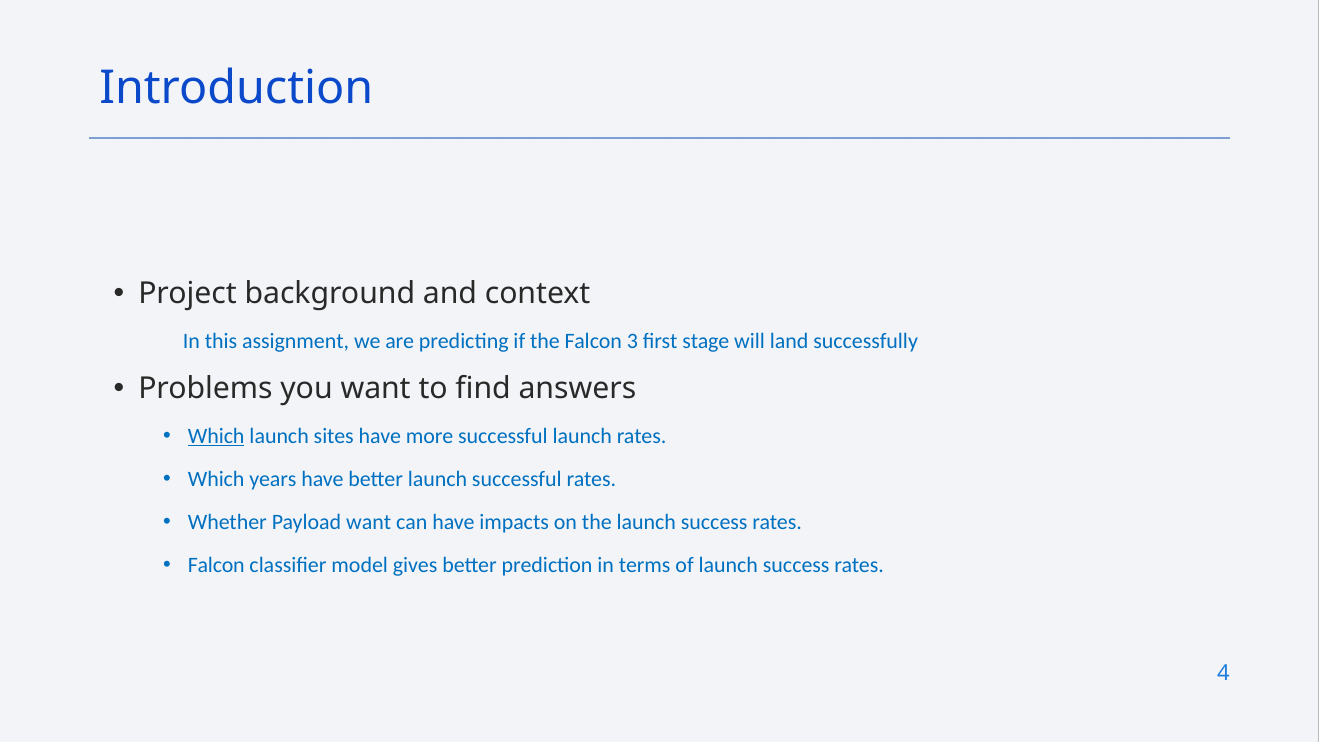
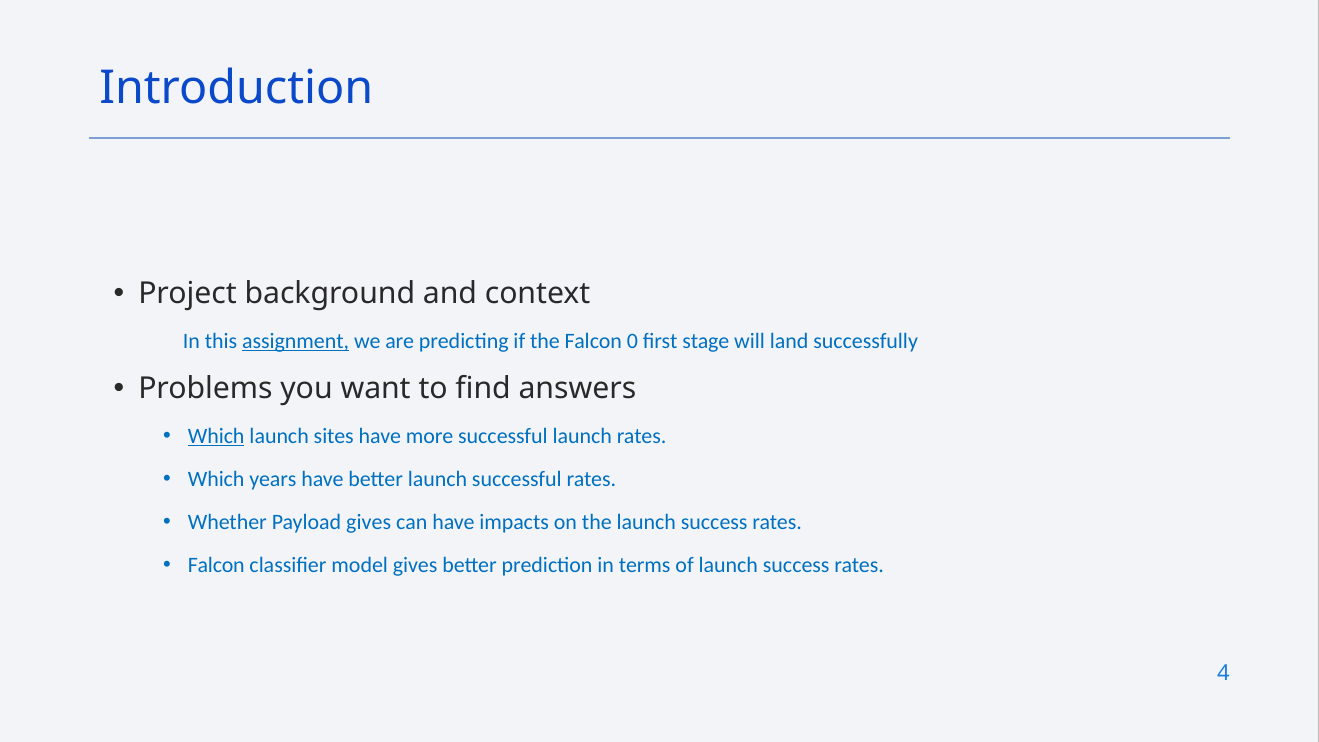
assignment underline: none -> present (296, 341)
3: 3 -> 0 (632, 341)
Payload want: want -> gives (369, 522)
